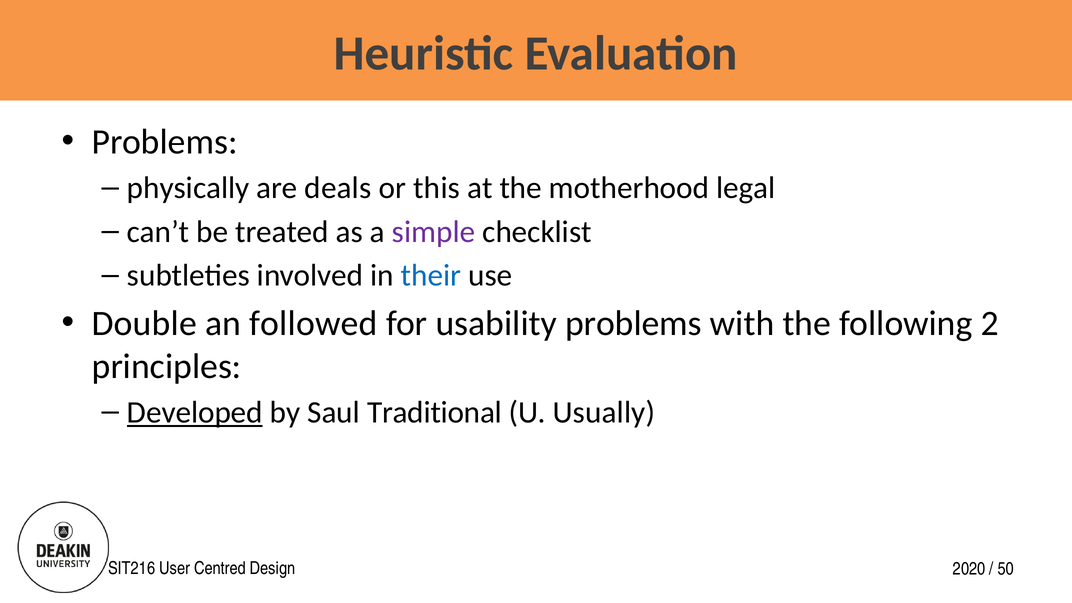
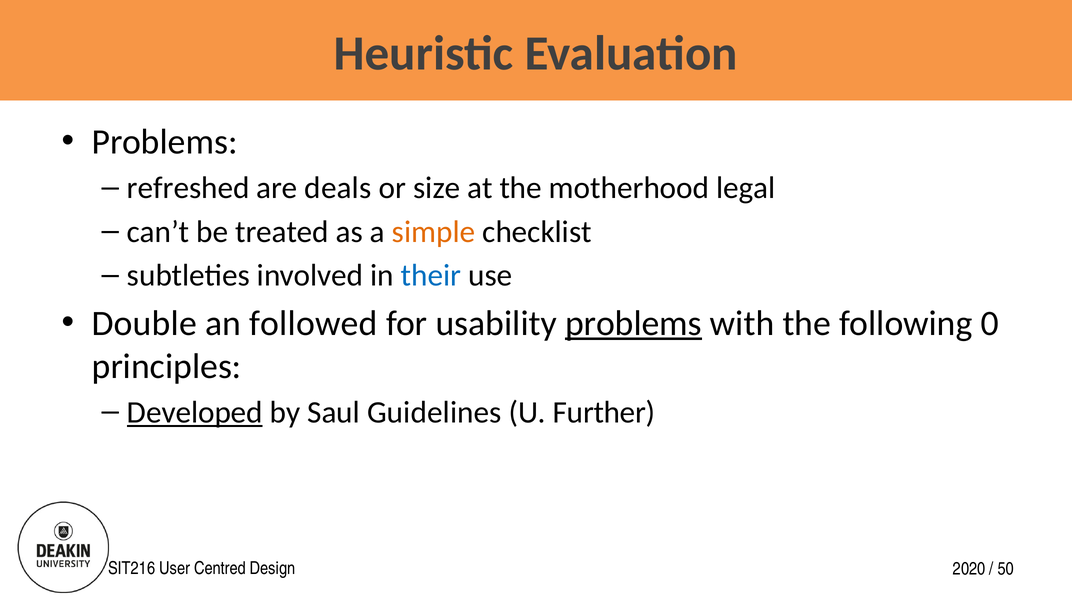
physically: physically -> refreshed (188, 188)
this: this -> size (437, 188)
simple colour: purple -> orange (434, 232)
problems underline: none -> present (633, 323)
2: 2 -> 0 (990, 323)
Traditional: Traditional -> Guidelines (434, 412)
Usually: Usually -> Further (604, 412)
